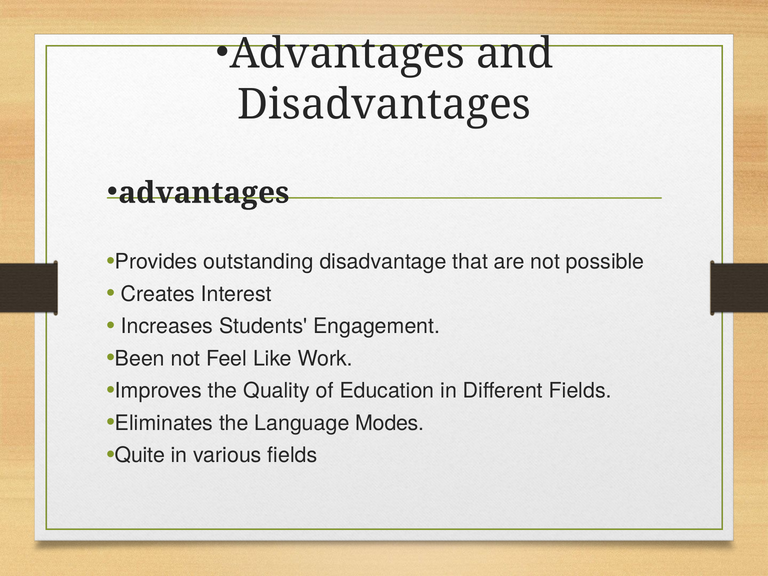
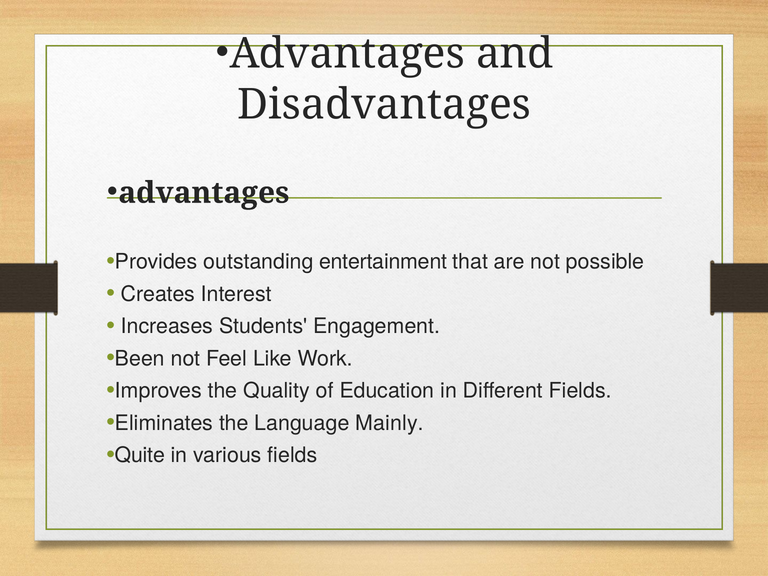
disadvantage: disadvantage -> entertainment (383, 262)
Modes: Modes -> Mainly (390, 423)
